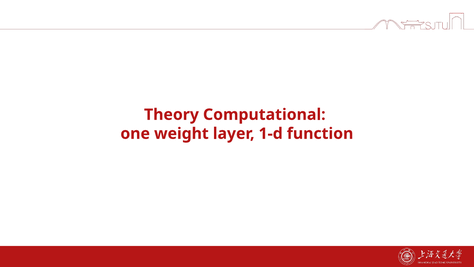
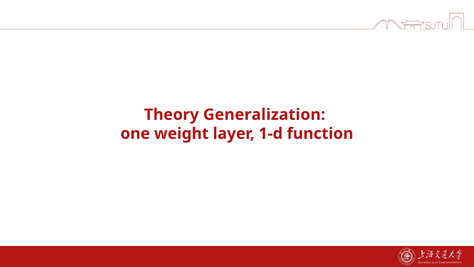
Computational: Computational -> Generalization (264, 114)
